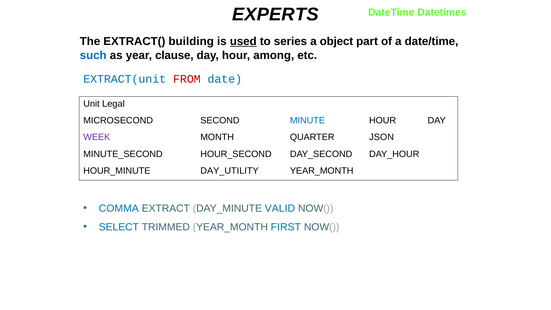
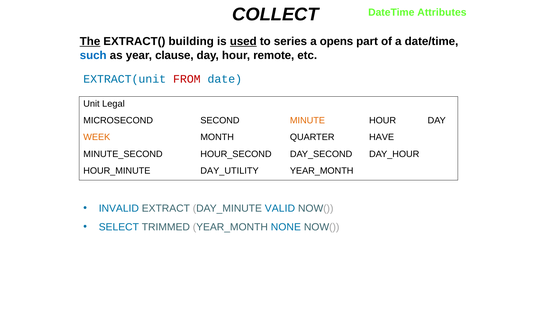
EXPERTS: EXPERTS -> COLLECT (275, 14)
Datetimes: Datetimes -> Attributes (442, 12)
The underline: none -> present (90, 41)
object: object -> opens (336, 41)
among: among -> remote (274, 55)
MINUTE colour: blue -> orange (307, 121)
WEEK colour: purple -> orange (97, 137)
JSON: JSON -> HAVE (382, 137)
COMMA: COMMA -> INVALID (119, 208)
FIRST: FIRST -> NONE (286, 227)
